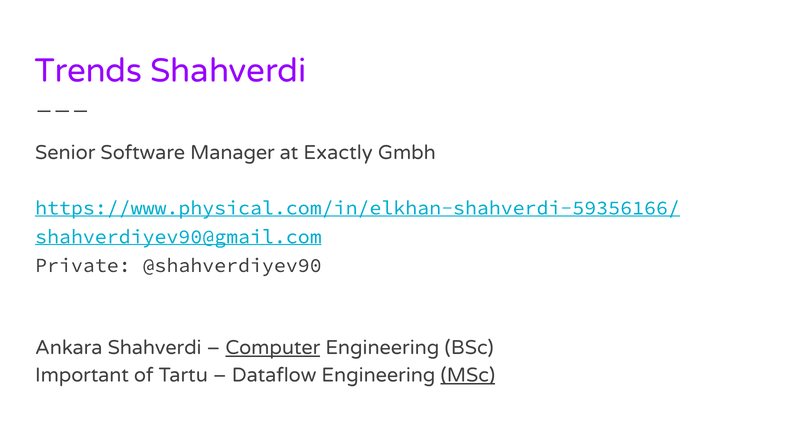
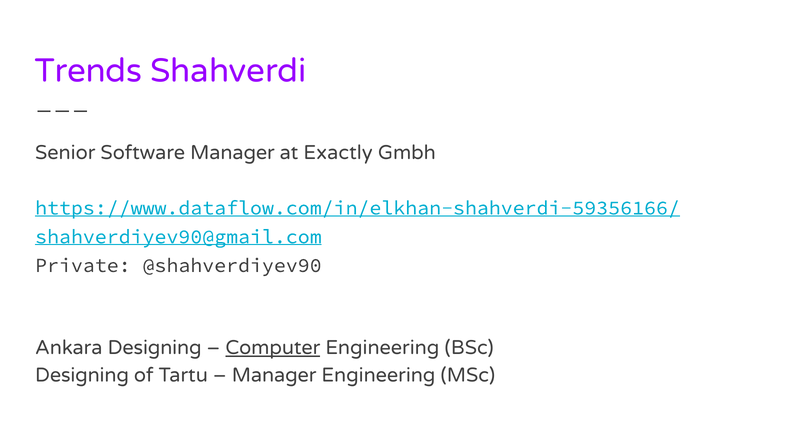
https://www.physical.com/in/elkhan-shahverdi-59356166/: https://www.physical.com/in/elkhan-shahverdi-59356166/ -> https://www.dataflow.com/in/elkhan-shahverdi-59356166/ (357, 208)
Ankara Shahverdi: Shahverdi -> Designing (155, 348)
Important: Important -> Designing (82, 375)
Dataflow: Dataflow -> Manager (274, 375)
MSc underline: present -> none (468, 375)
